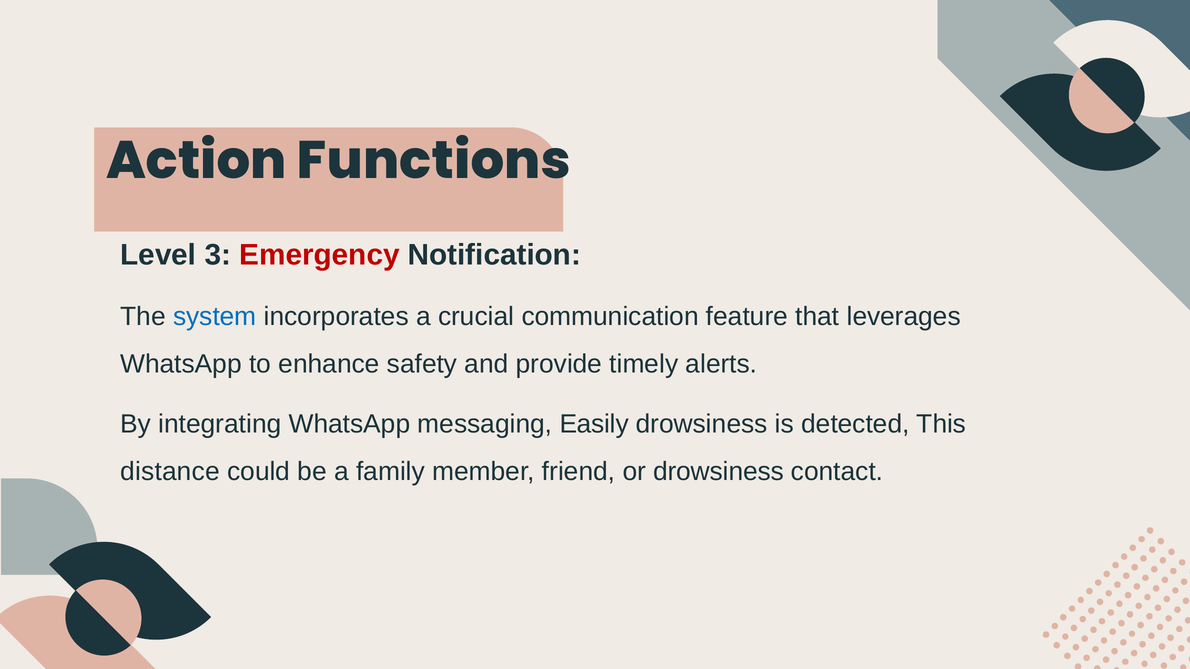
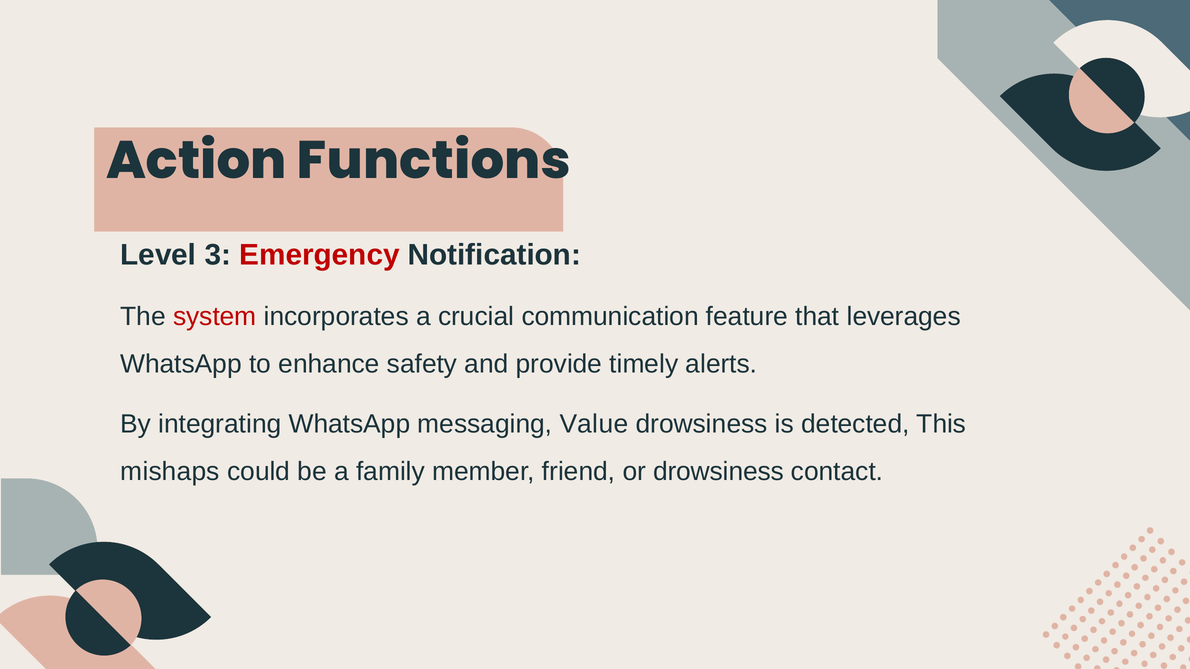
system colour: blue -> red (215, 317)
Easily: Easily -> Value (594, 424)
distance: distance -> mishaps (170, 472)
